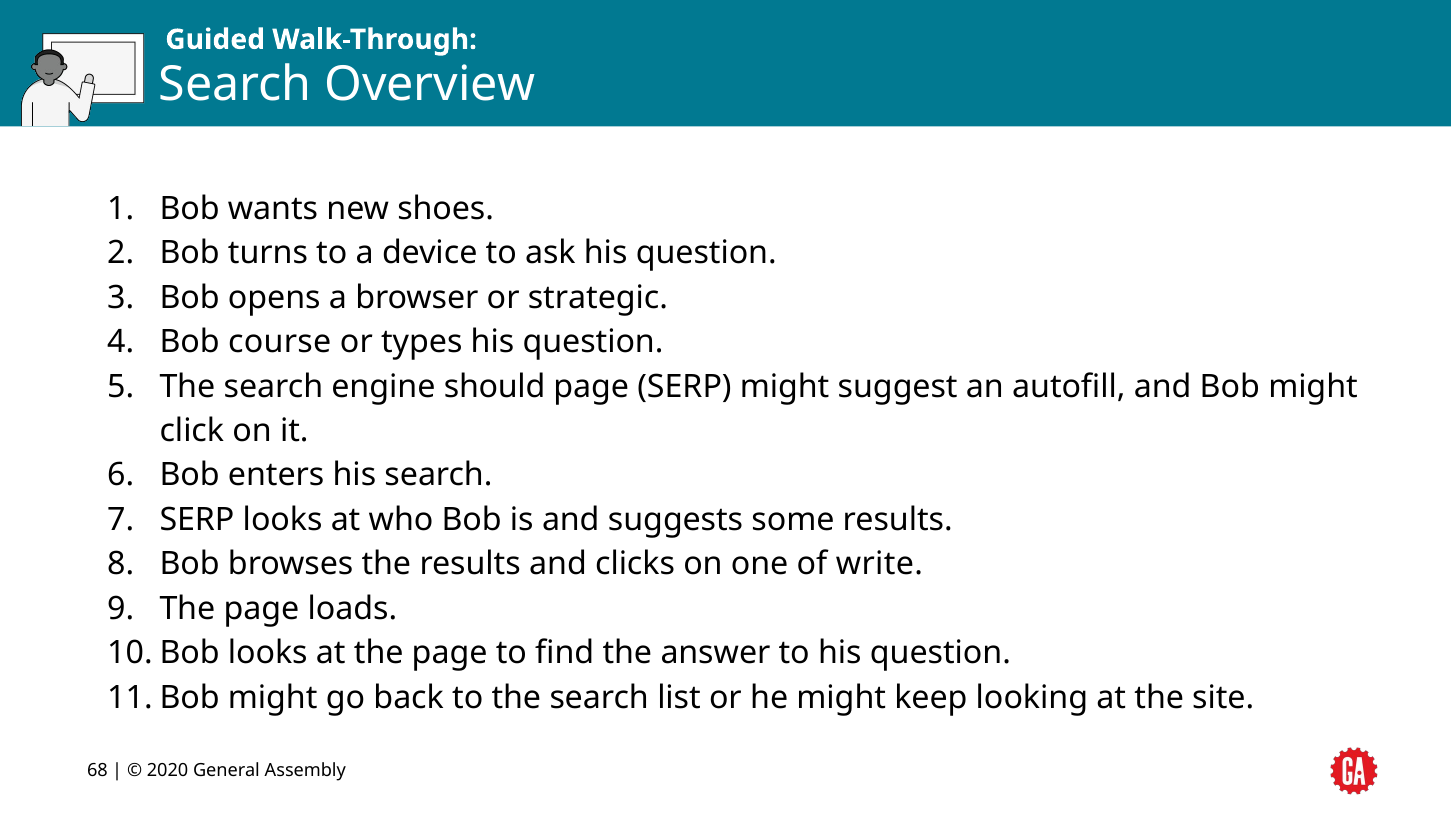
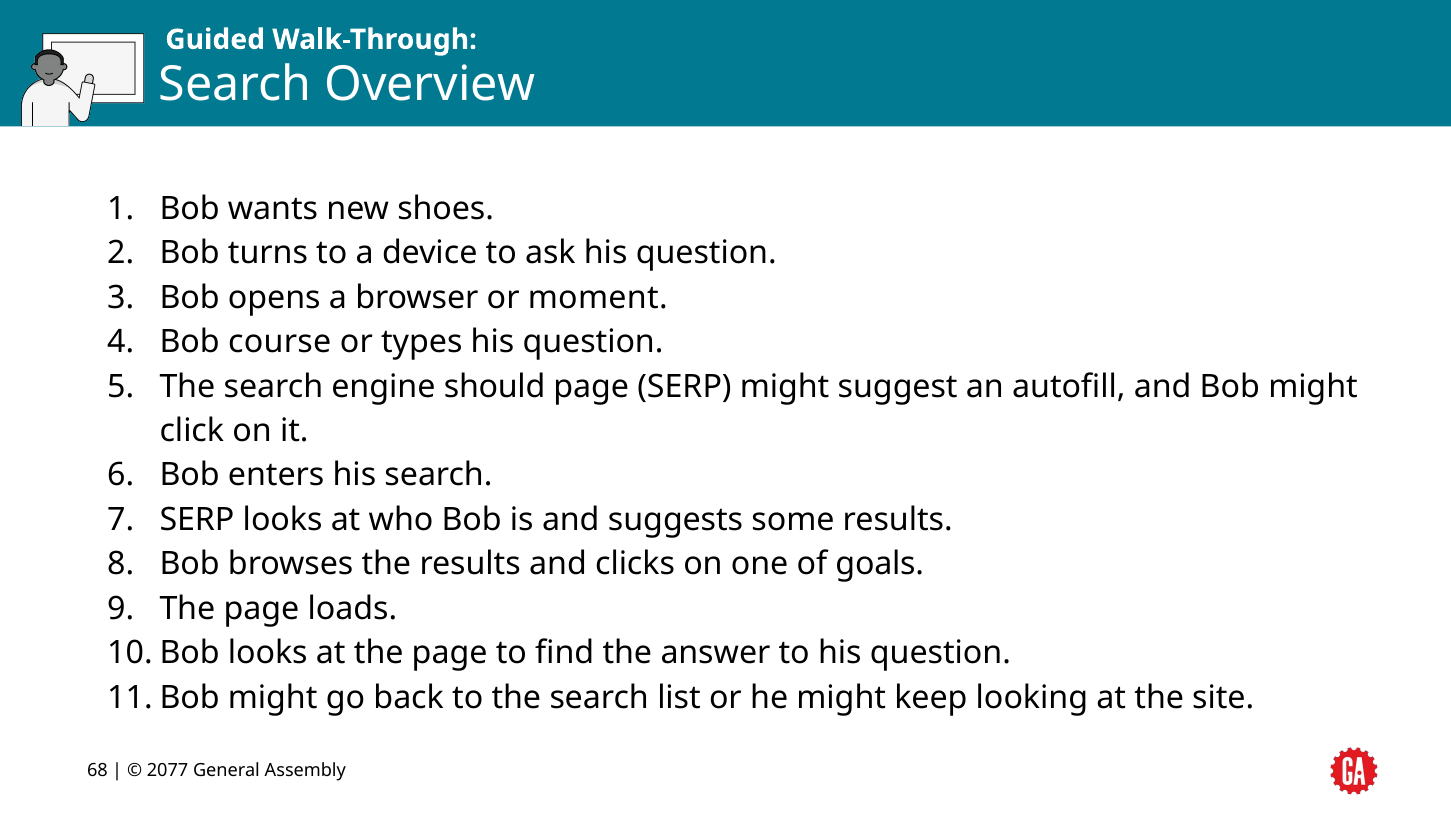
strategic: strategic -> moment (598, 298)
write: write -> goals (880, 564)
2020: 2020 -> 2077 (168, 771)
